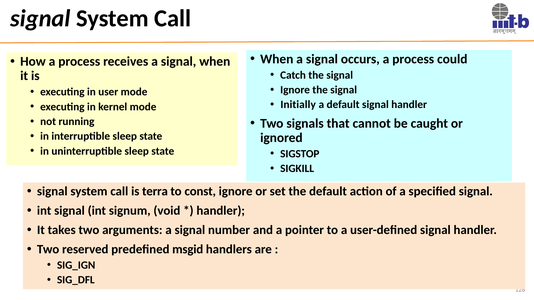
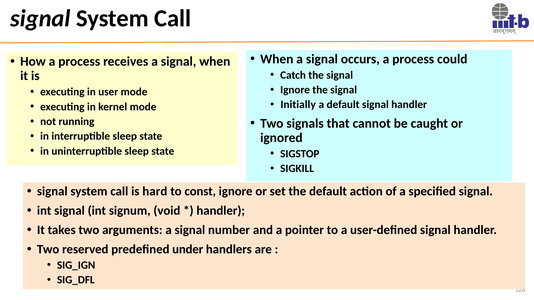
terra: terra -> hard (155, 192)
msgid: msgid -> under (188, 250)
